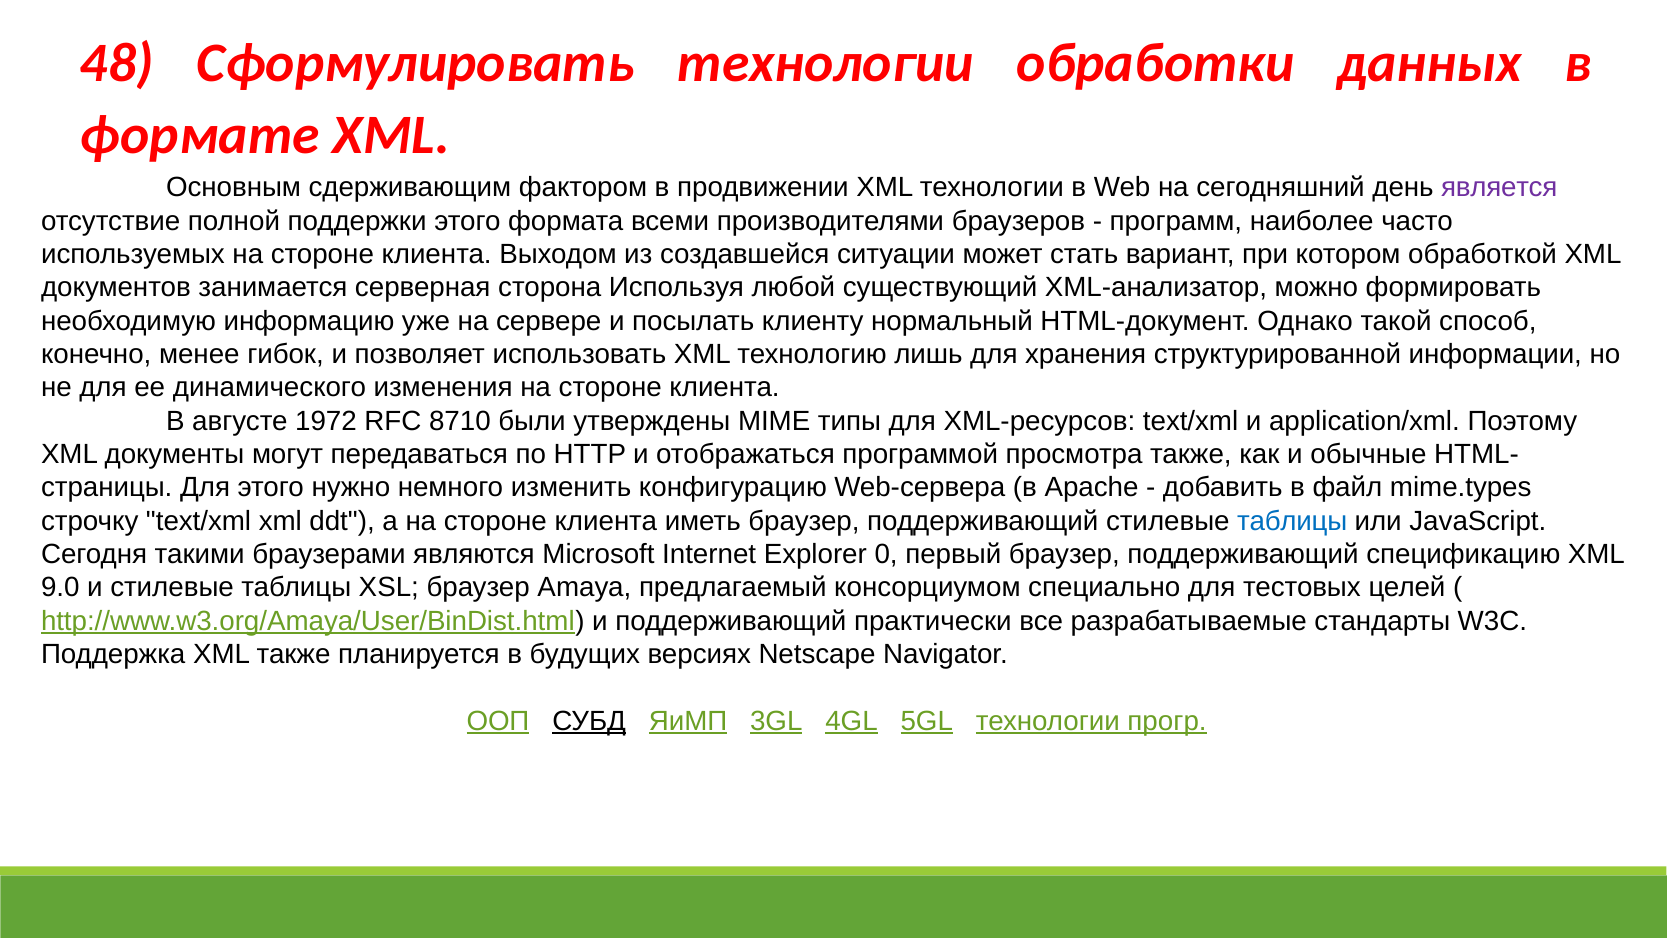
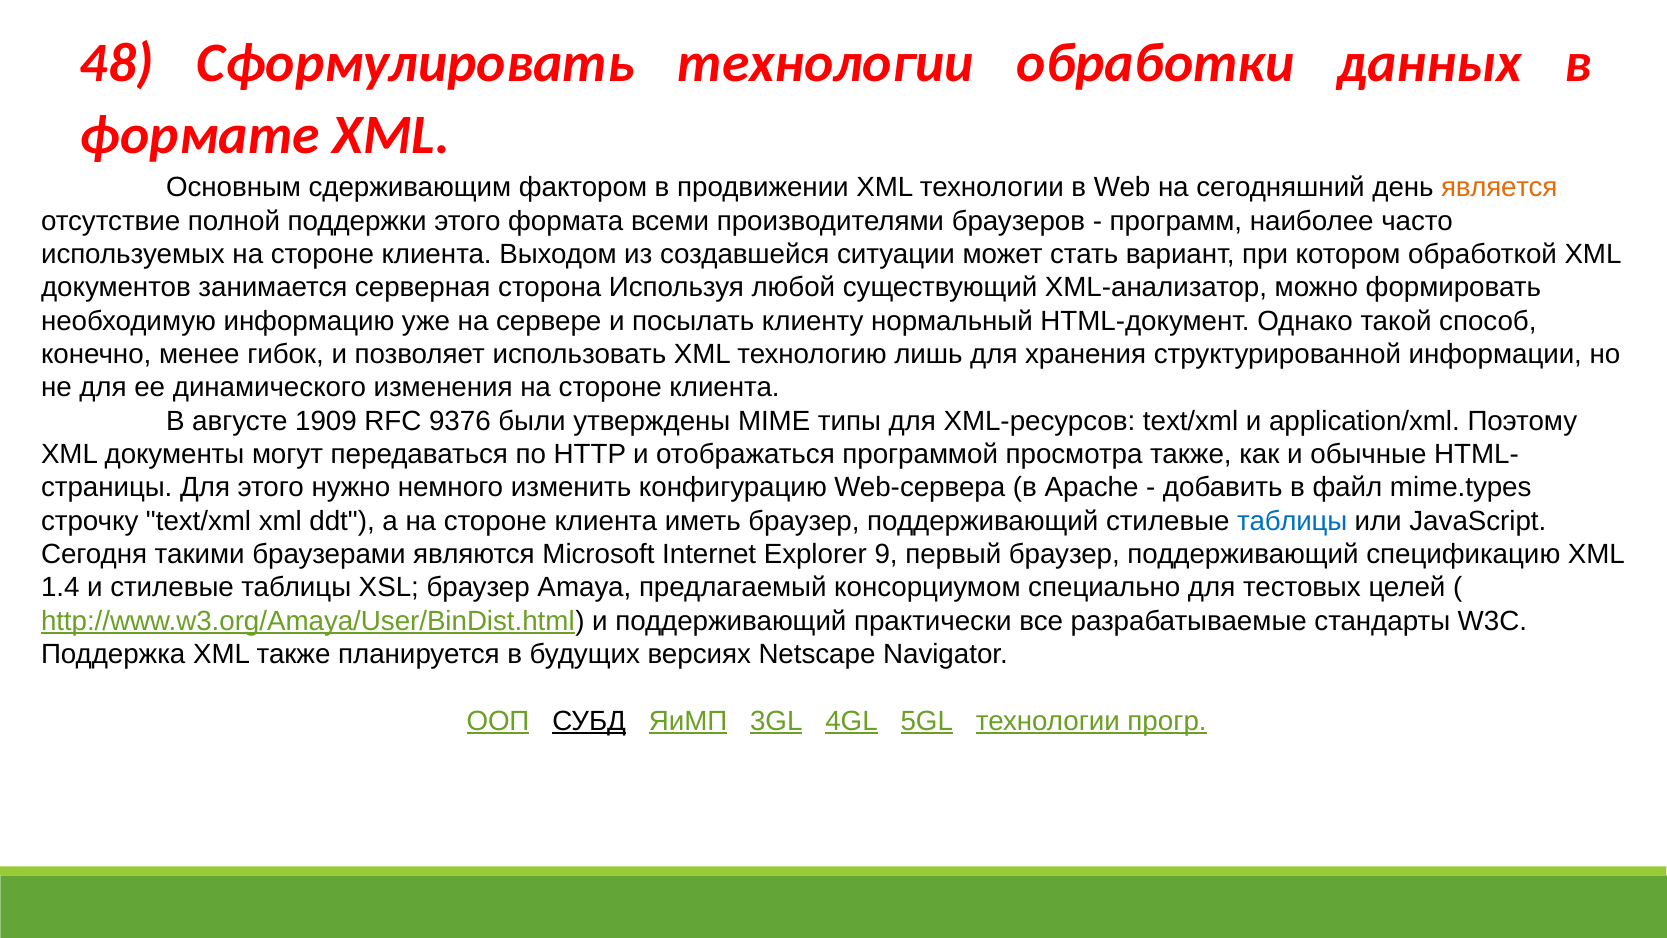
является colour: purple -> orange (1499, 187)
1972: 1972 -> 1909 (326, 421)
8710: 8710 -> 9376 (460, 421)
0: 0 -> 9 (886, 554)
9.0: 9.0 -> 1.4 (60, 587)
